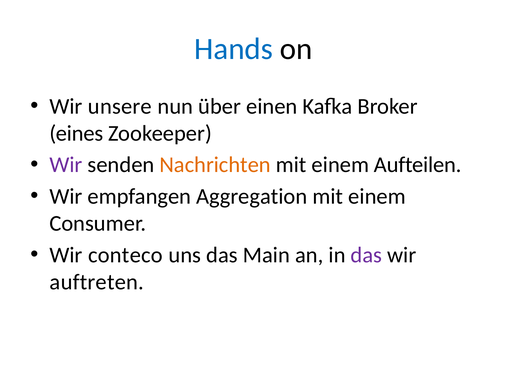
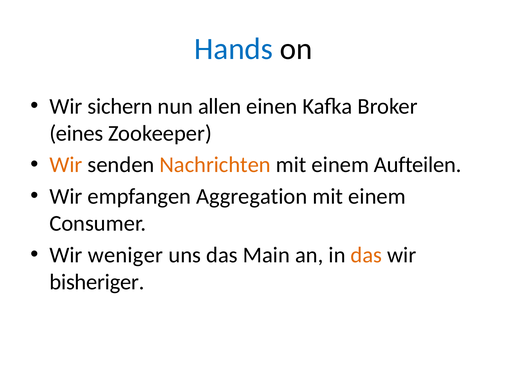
unsere: unsere -> sichern (120, 106)
über: über -> allen (220, 106)
Wir colour: purple -> orange (66, 165)
conteco: conteco -> weniger (125, 255)
das colour: purple -> orange (366, 255)
auftreten: auftreten -> bisheriger (97, 282)
